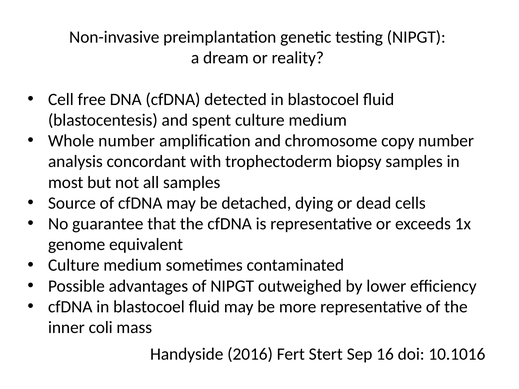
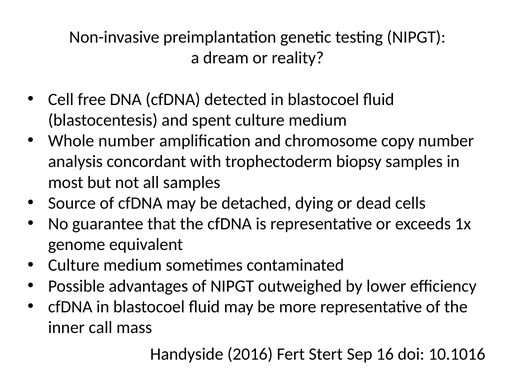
coli: coli -> call (101, 328)
